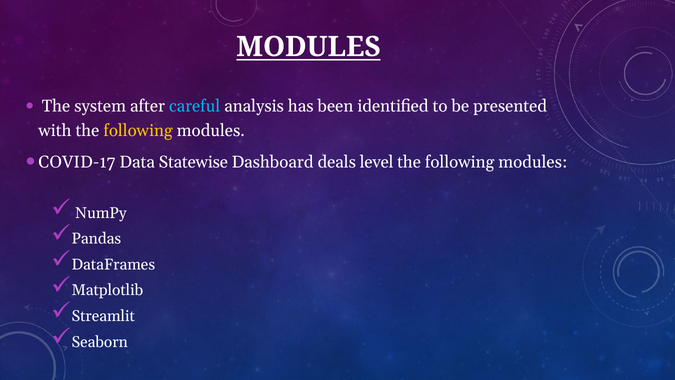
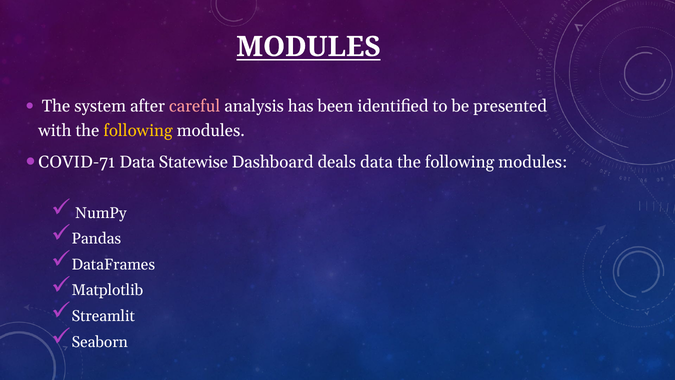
careful colour: light blue -> pink (195, 106)
COVID-17: COVID-17 -> COVID-71 (77, 162)
deals level: level -> data (376, 162)
